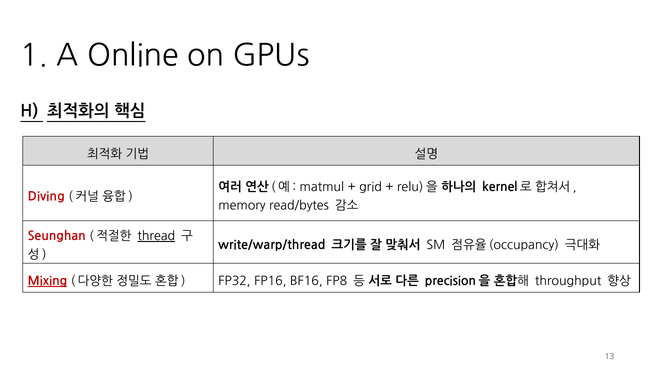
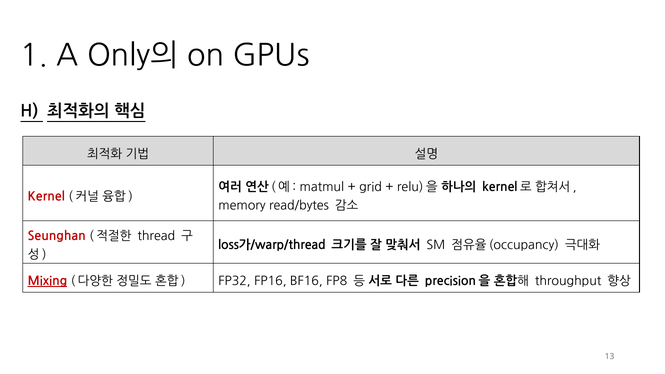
Online: Online -> Only의 (133, 56)
Diving: Diving -> Kernel (46, 197)
thread underline: present -> none (156, 236)
write/warp/thread: write/warp/thread -> loss가/warp/thread (272, 245)
